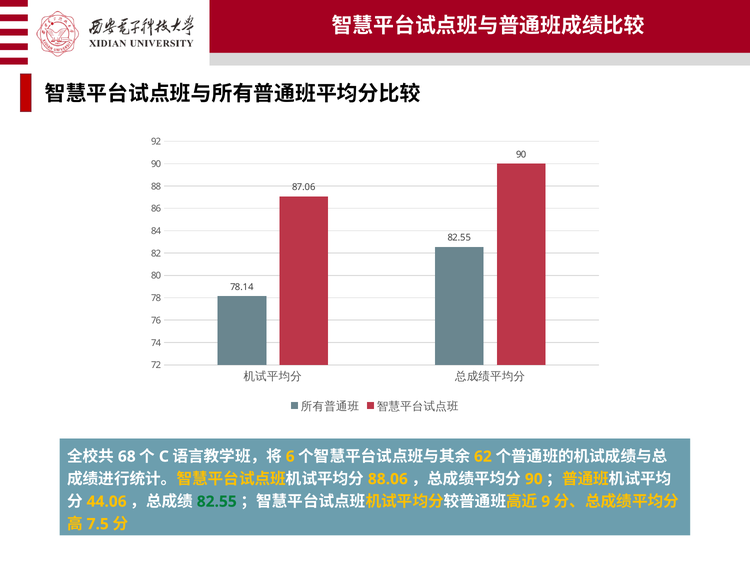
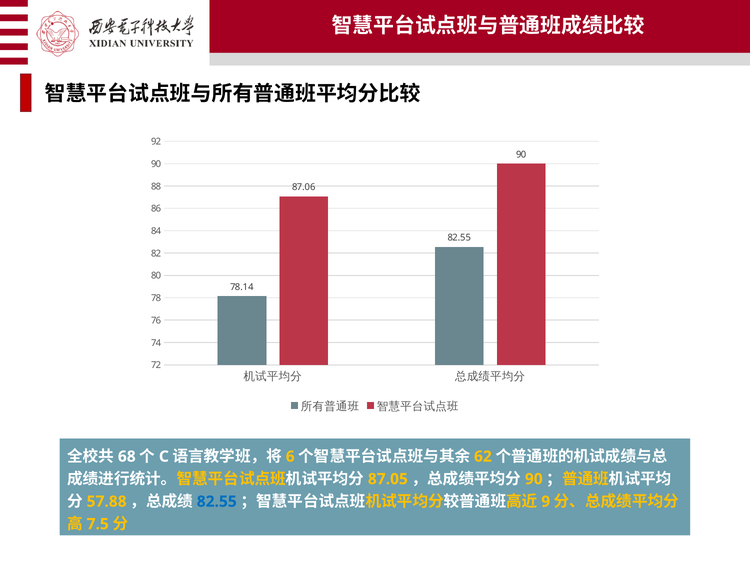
88.06: 88.06 -> 87.05 (388, 479)
44.06: 44.06 -> 57.88 (107, 501)
82.55 colour: green -> blue (217, 501)
